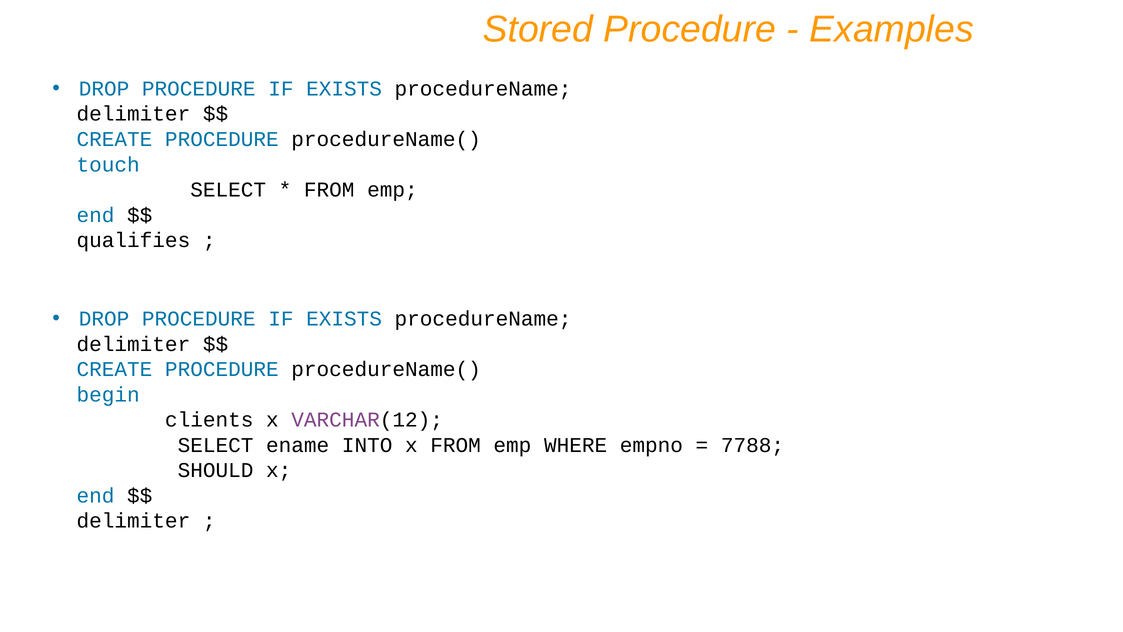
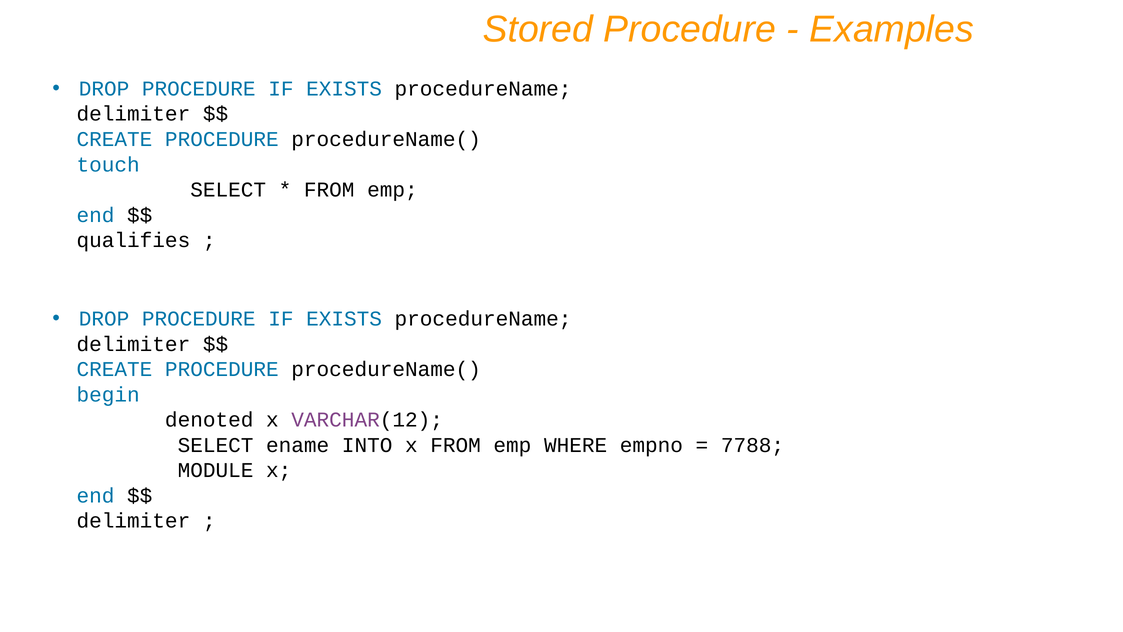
clients: clients -> denoted (209, 420)
SHOULD: SHOULD -> MODULE (216, 470)
